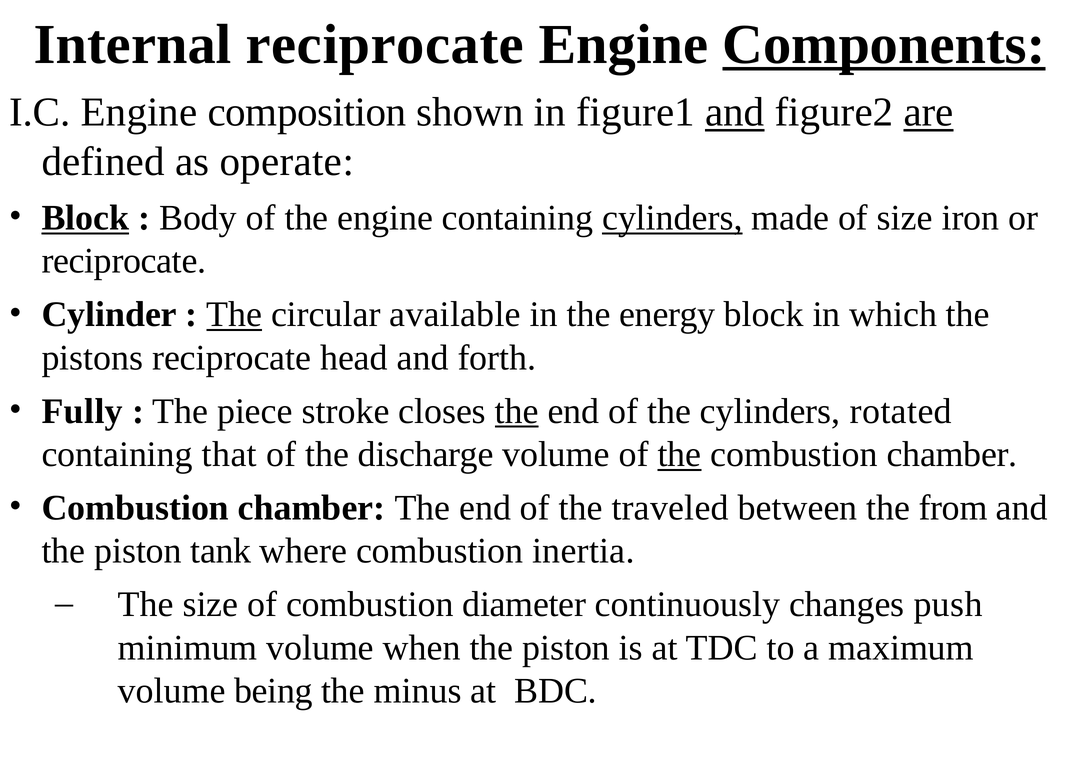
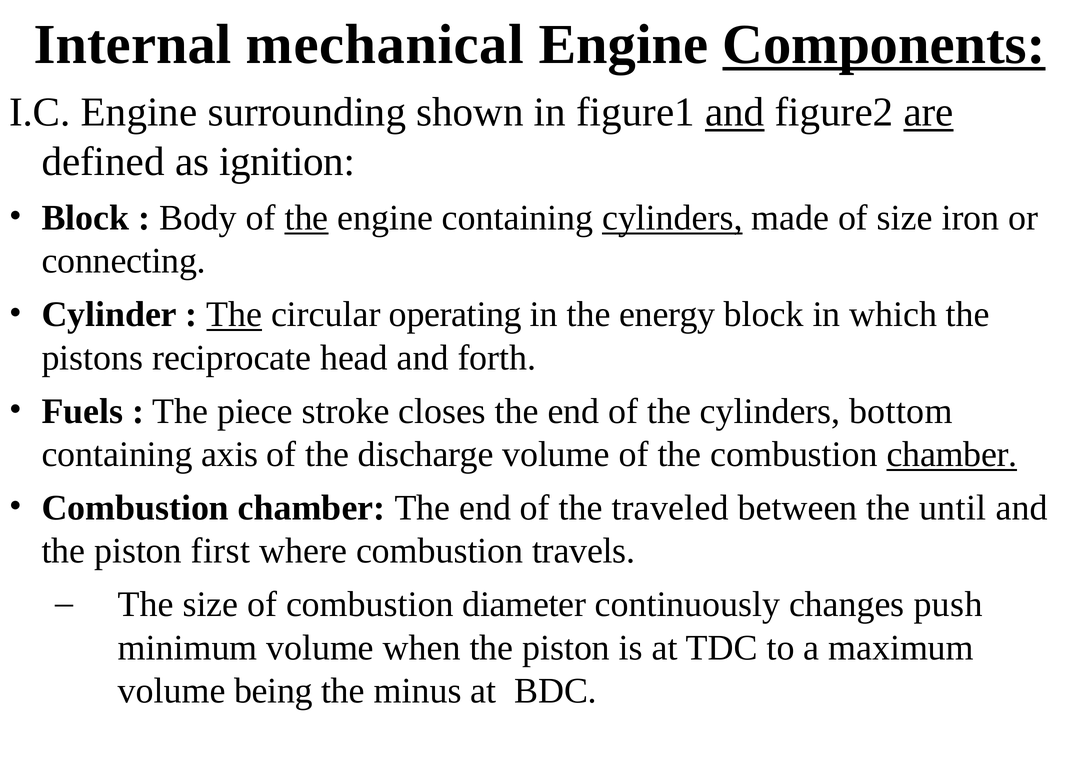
Internal reciprocate: reciprocate -> mechanical (385, 45)
composition: composition -> surrounding (307, 112)
operate: operate -> ignition (287, 162)
Block underline: present -> none (85, 218)
the underline: none -> present (307, 218)
reciprocate: reciprocate -> connecting (124, 261)
available: available -> operating (455, 314)
Fully: Fully -> Fuels (82, 411)
the underline: present -> none (517, 411)
rotated: rotated -> bottom (901, 411)
that: that -> axis (230, 454)
the underline: present -> none (679, 454)
chamber underline: none -> present (952, 454)
from: from -> until (953, 508)
tank: tank -> first (220, 551)
inertia: inertia -> travels (584, 551)
